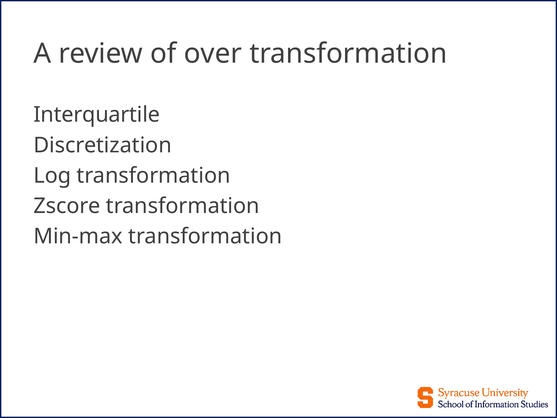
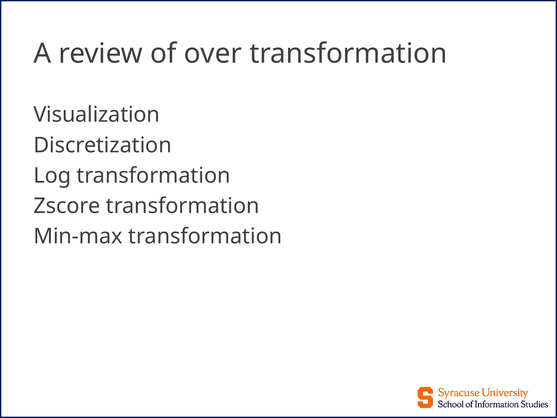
Interquartile: Interquartile -> Visualization (97, 115)
